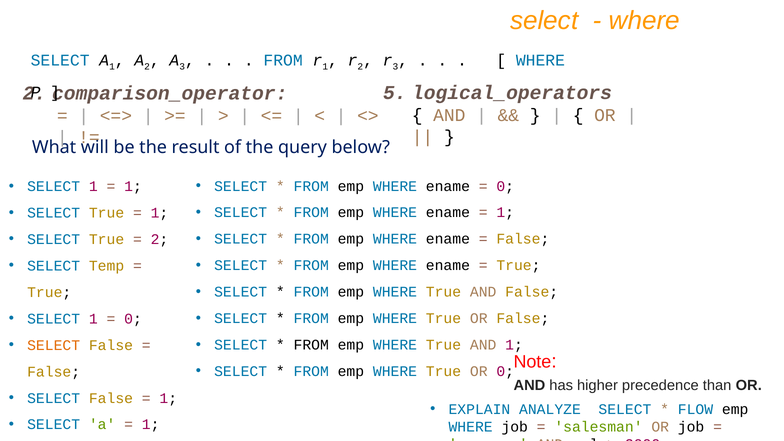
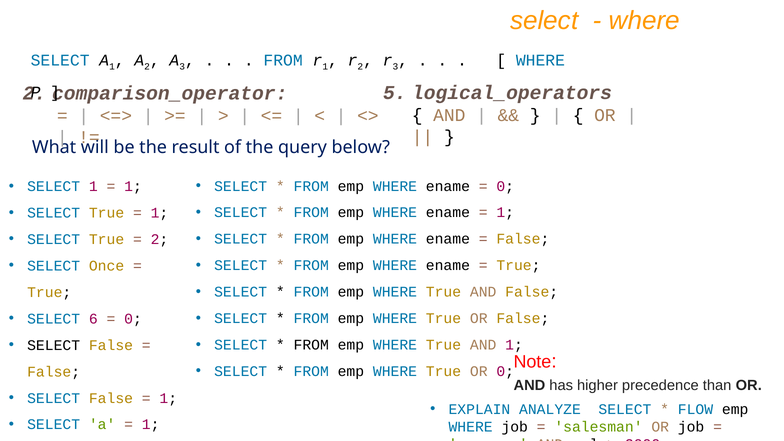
Temp: Temp -> Once (107, 266)
1: 1 -> 6 (93, 319)
SELECT colour: orange -> black (54, 345)
